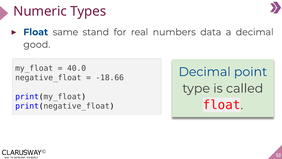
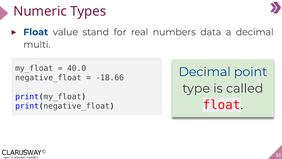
same: same -> value (65, 32)
good: good -> multi (37, 45)
